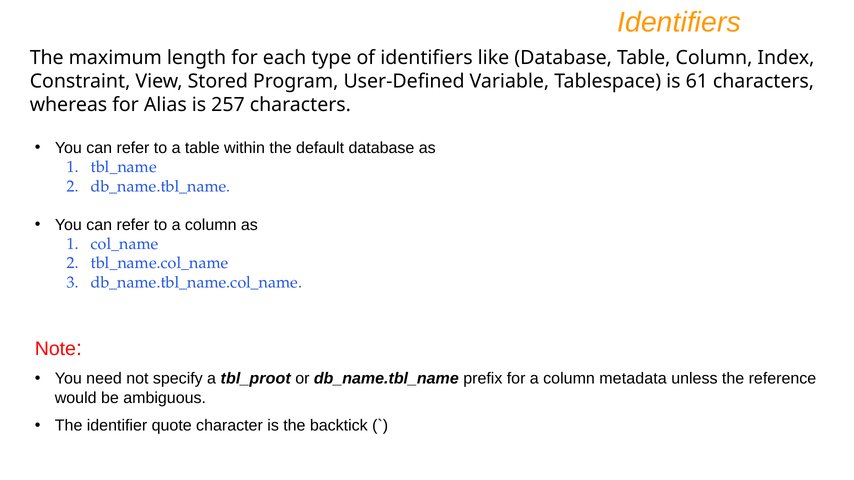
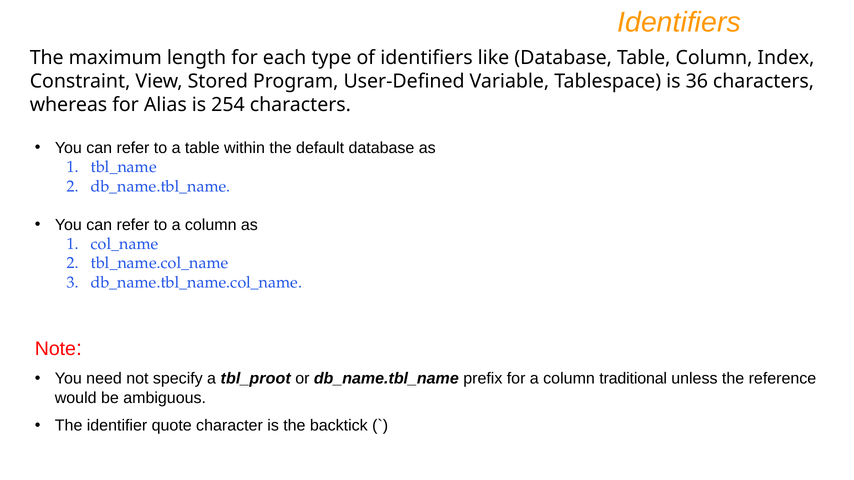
61: 61 -> 36 (697, 81)
257: 257 -> 254 (228, 105)
metadata: metadata -> traditional (633, 379)
